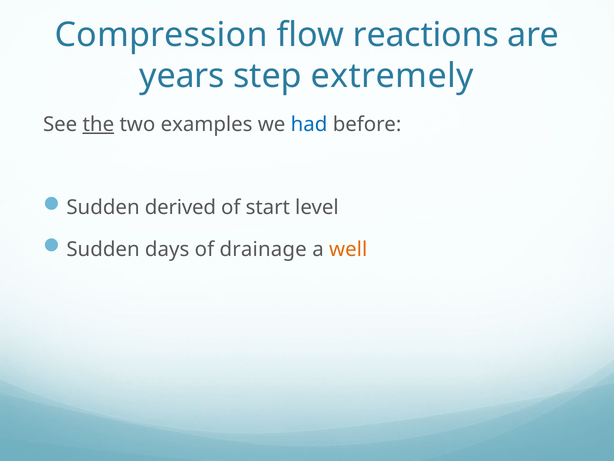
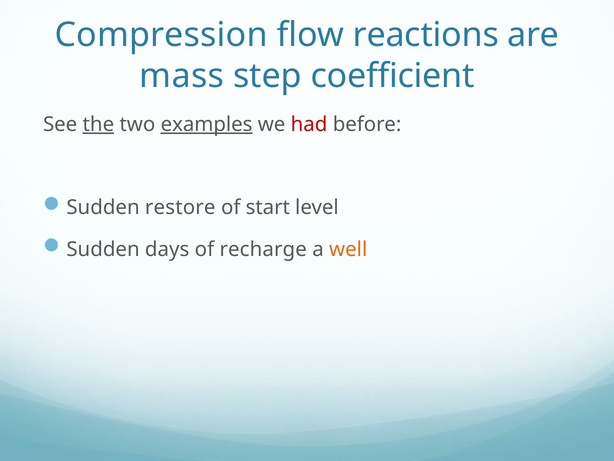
years: years -> mass (182, 76)
extremely: extremely -> coefficient (393, 76)
examples underline: none -> present (207, 124)
had colour: blue -> red (309, 124)
derived: derived -> restore (180, 207)
drainage: drainage -> recharge (263, 249)
